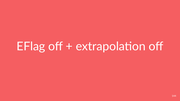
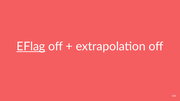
EFlag underline: none -> present (31, 47)
